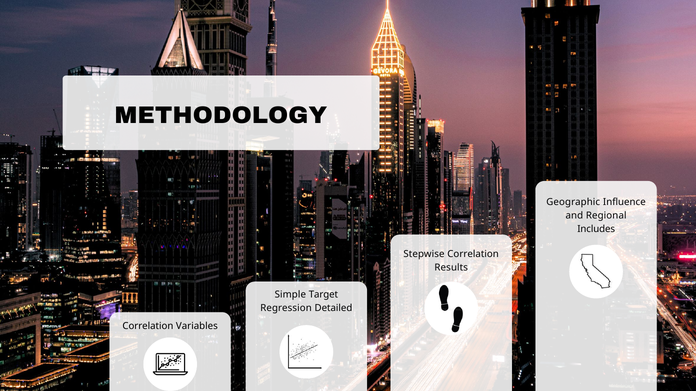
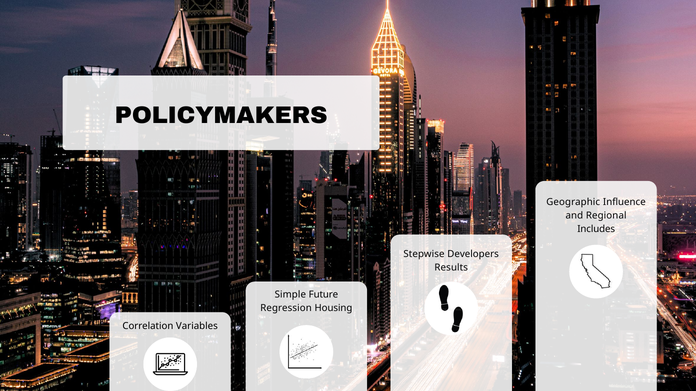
METHODOLOGY: METHODOLOGY -> POLICYMAKERS (221, 115)
Stepwise Correlation: Correlation -> Developers (473, 254)
Target: Target -> Future (323, 295)
Detailed: Detailed -> Housing (333, 308)
